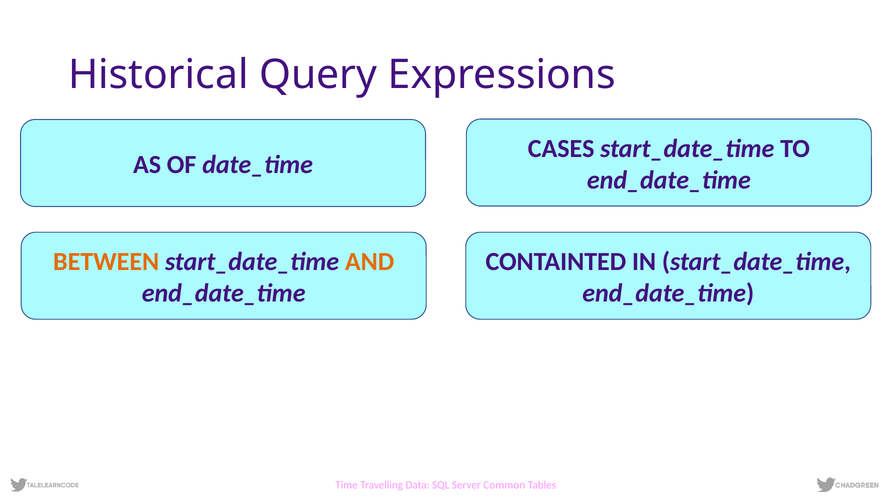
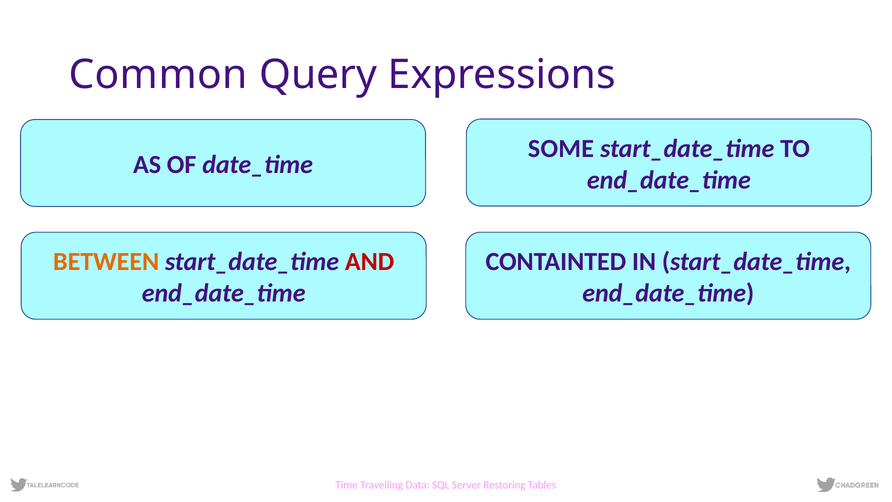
Historical: Historical -> Common (158, 75)
CASES: CASES -> SOME (561, 149)
AND colour: orange -> red (370, 262)
Common: Common -> Restoring (504, 485)
